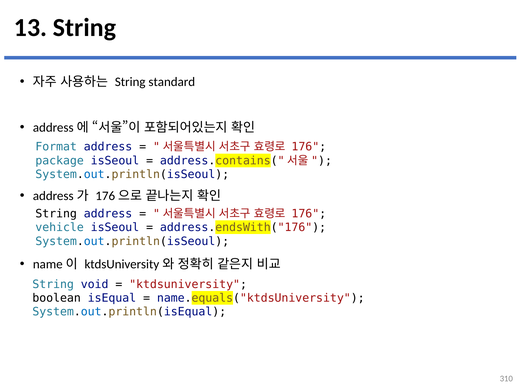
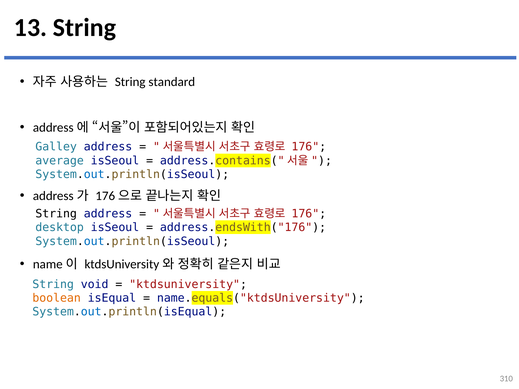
Format: Format -> Galley (56, 147)
package: package -> average (60, 161)
vehicle: vehicle -> desktop (60, 228)
boolean colour: black -> orange (57, 298)
